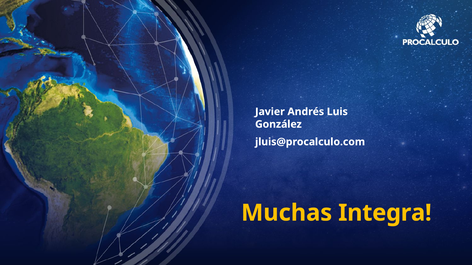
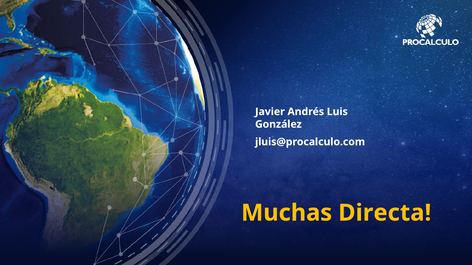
Integra: Integra -> Directa (385, 213)
